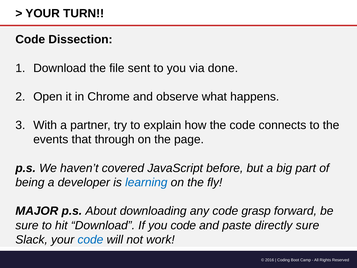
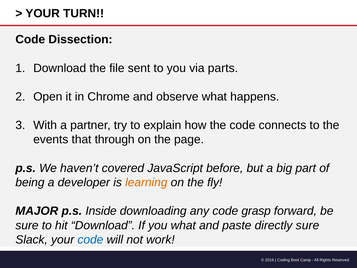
done: done -> parts (223, 68)
learning colour: blue -> orange (146, 182)
About: About -> Inside (101, 211)
you code: code -> what (183, 225)
